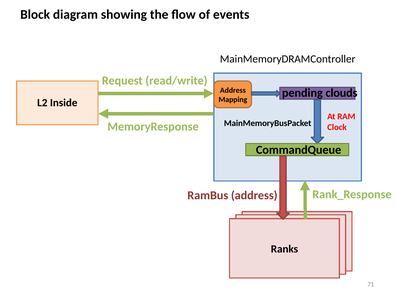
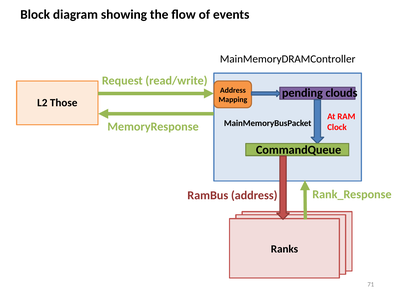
Inside: Inside -> Those (64, 103)
